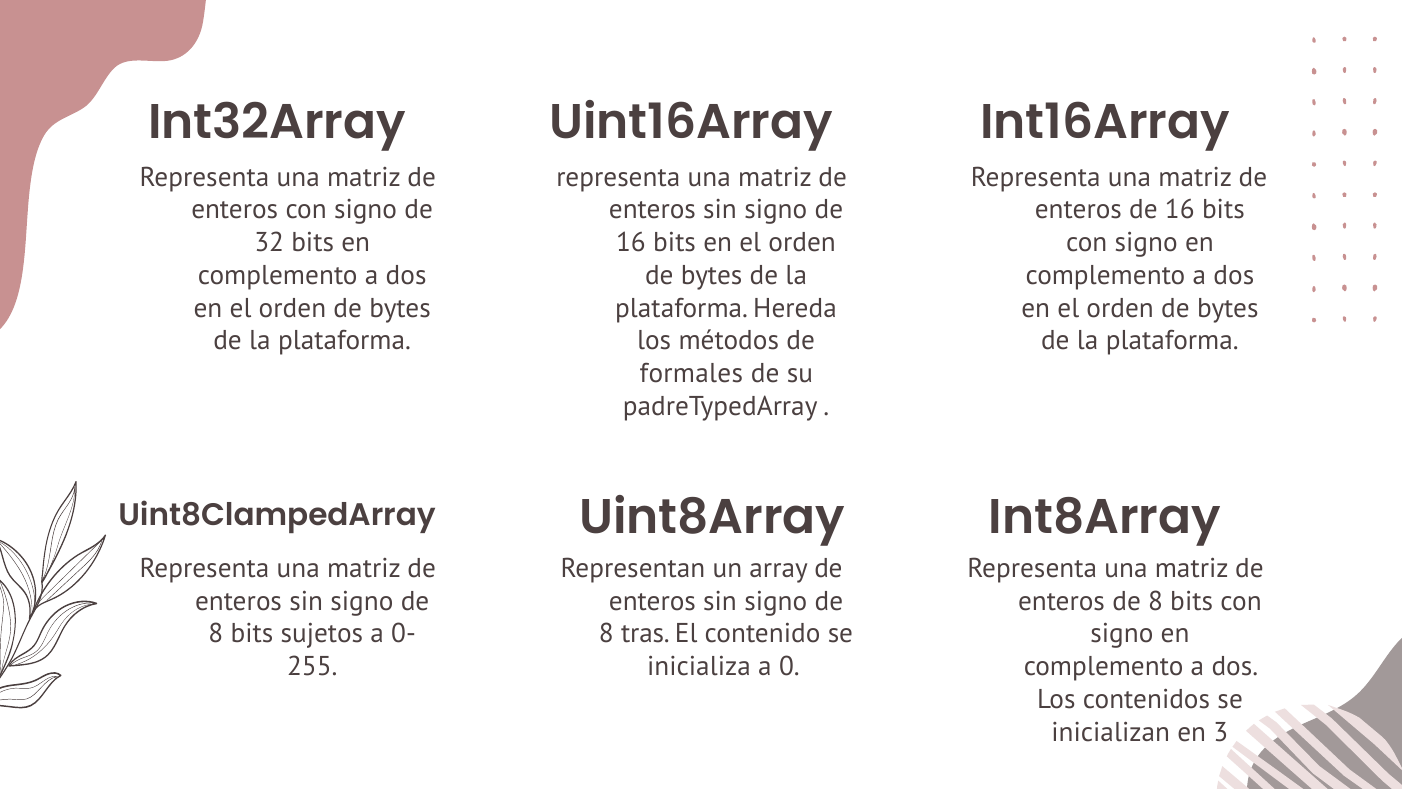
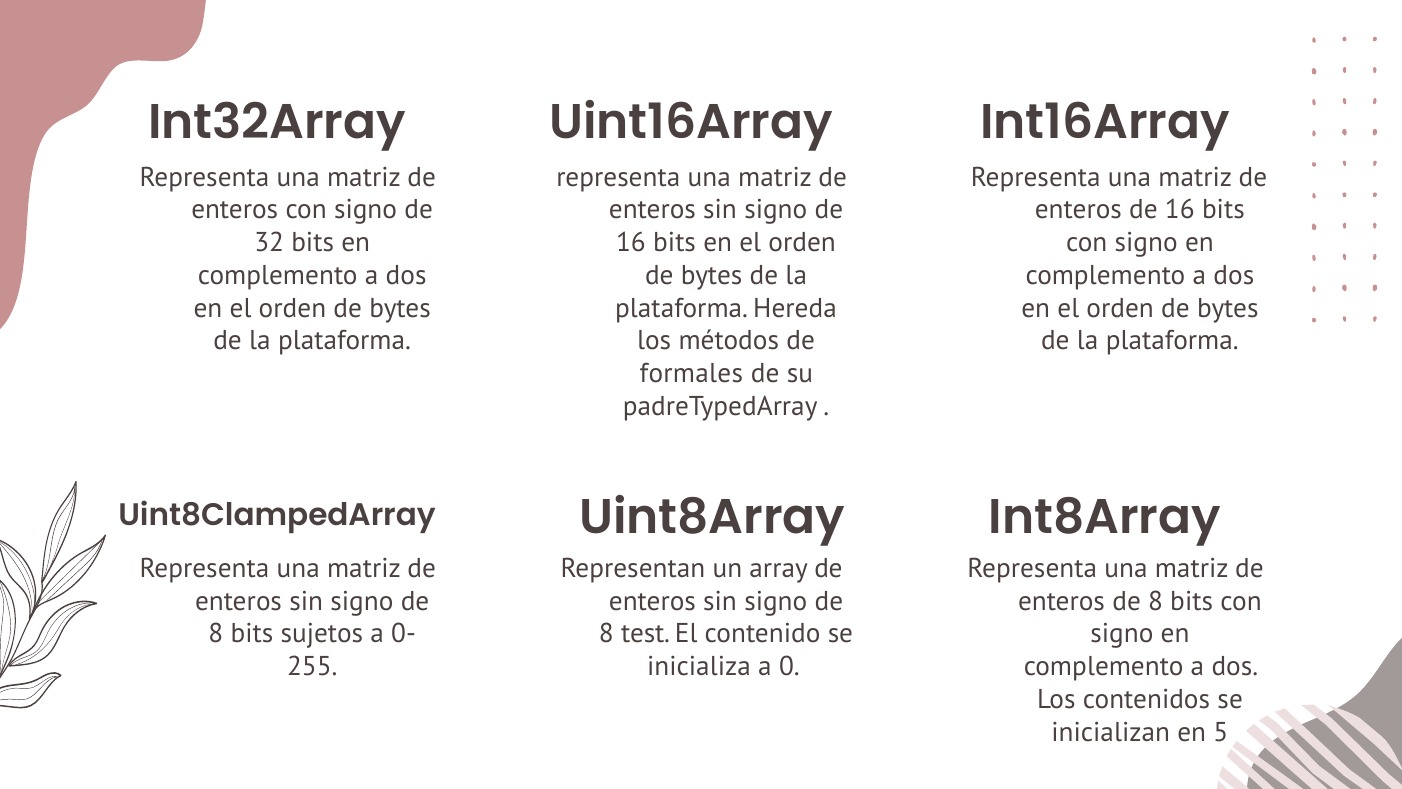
tras: tras -> test (645, 634)
3: 3 -> 5 (1221, 732)
